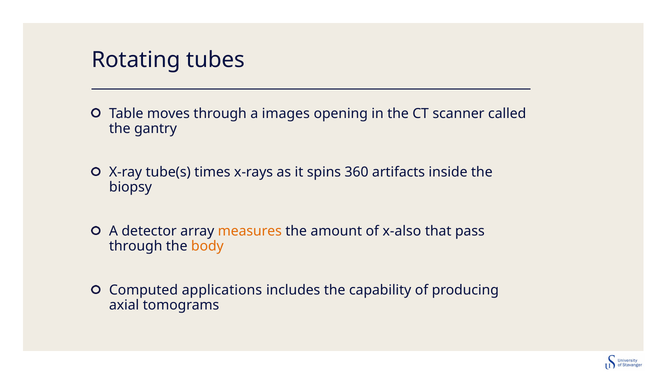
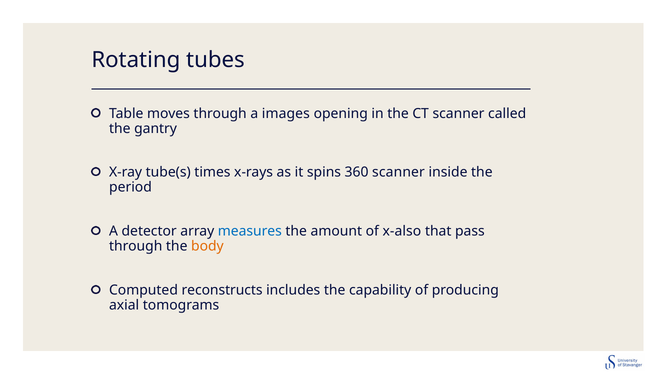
360 artifacts: artifacts -> scanner (398, 172)
biopsy: biopsy -> period (130, 187)
measures colour: orange -> blue (250, 231)
applications: applications -> reconstructs (222, 290)
